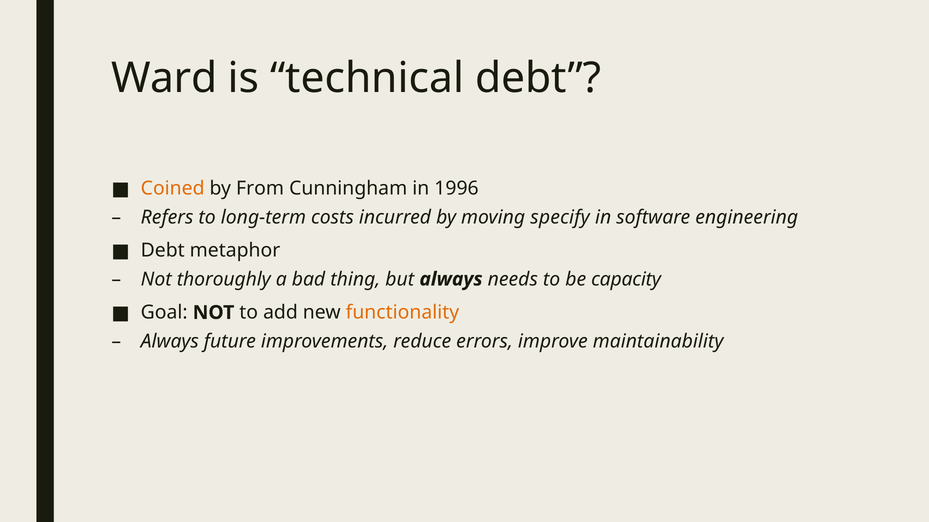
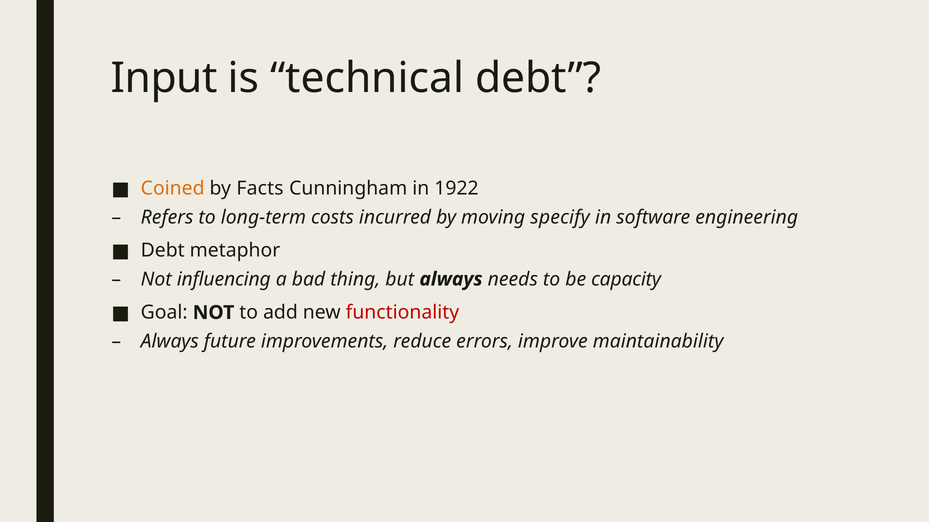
Ward: Ward -> Input (164, 78)
From: From -> Facts (260, 189)
1996: 1996 -> 1922 (457, 189)
thoroughly: thoroughly -> influencing (224, 279)
functionality colour: orange -> red (402, 313)
